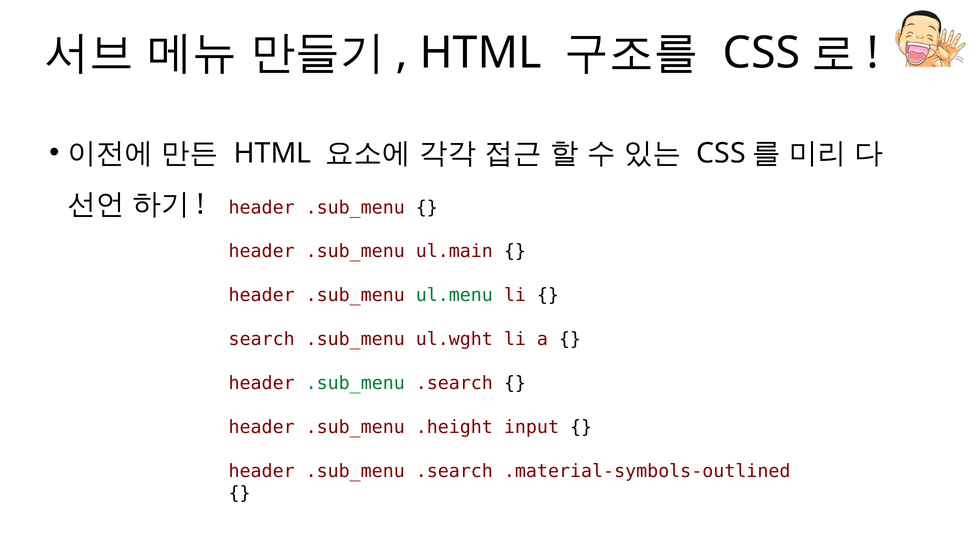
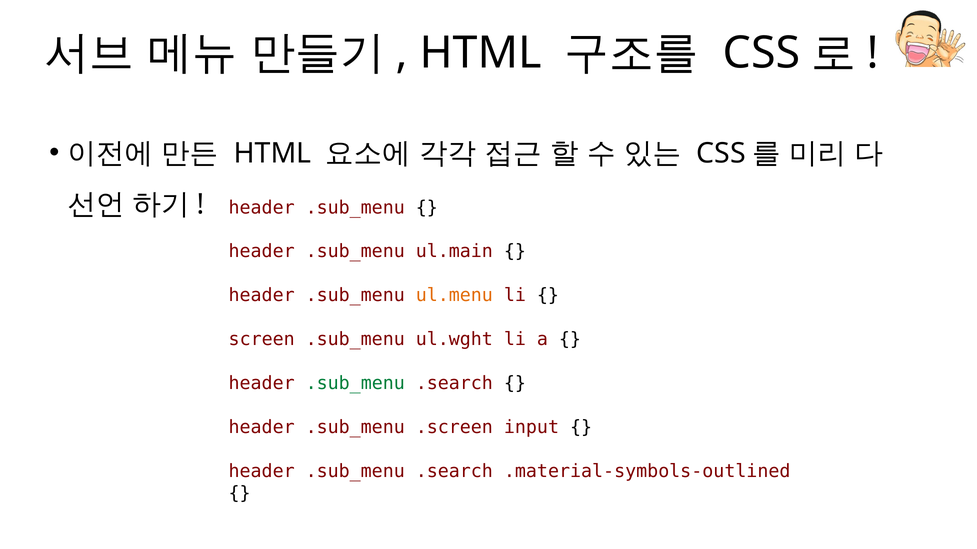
ul.menu colour: green -> orange (454, 296)
search: search -> screen (262, 340)
.height: .height -> .screen (454, 428)
